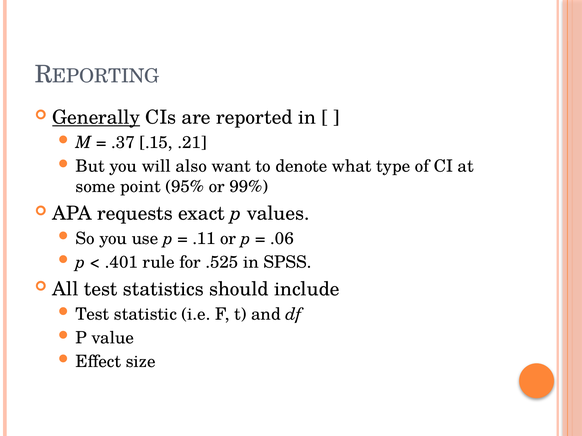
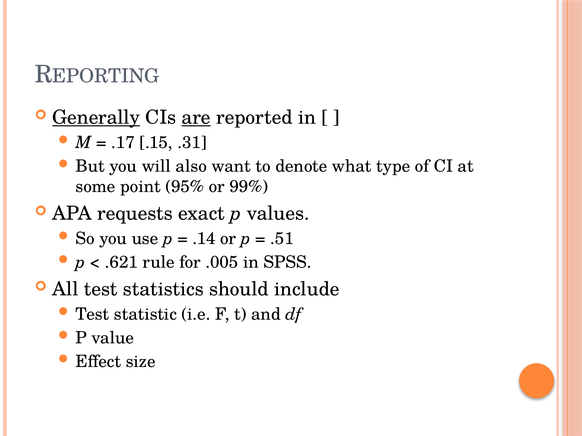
are underline: none -> present (196, 118)
.37: .37 -> .17 (123, 143)
.21: .21 -> .31 (192, 143)
.11: .11 -> .14 (204, 239)
.06: .06 -> .51 (282, 239)
.401: .401 -> .621 (121, 263)
.525: .525 -> .005 (222, 263)
